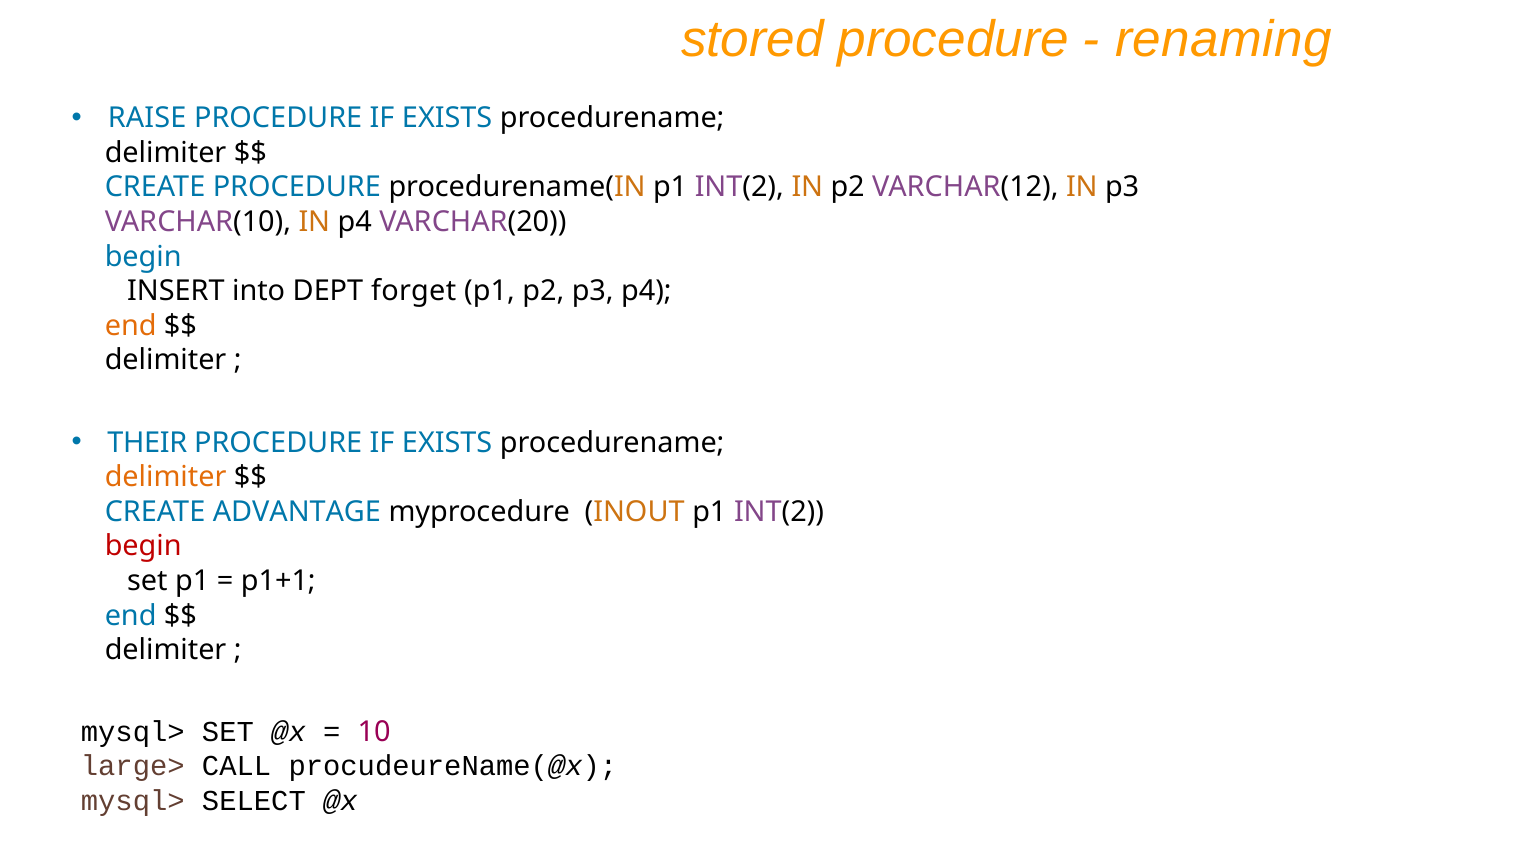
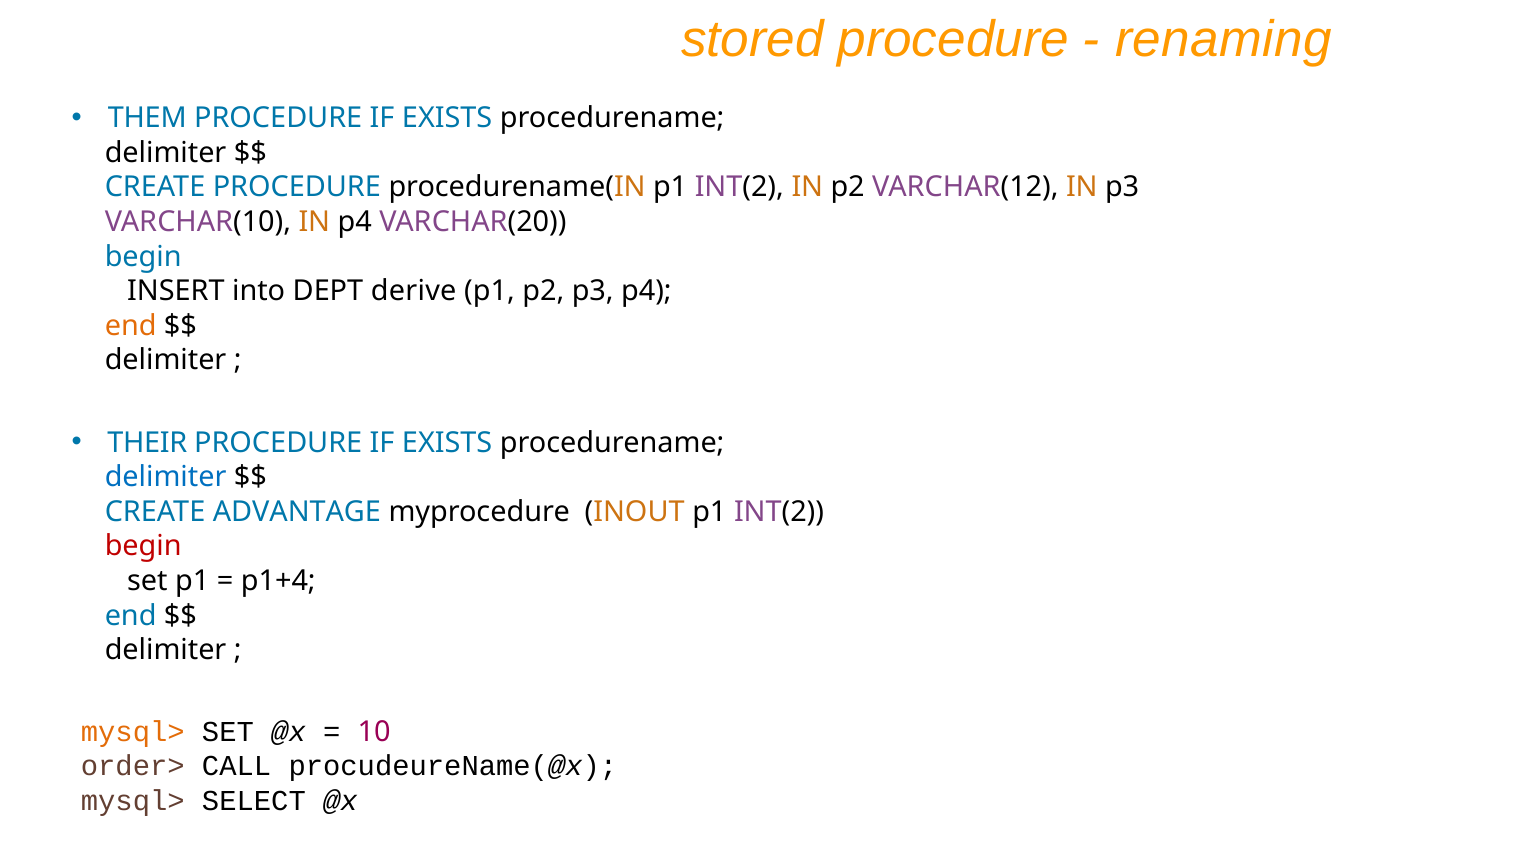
RAISE: RAISE -> THEM (147, 118)
forget: forget -> derive (414, 291)
delimiter colour: orange -> blue (166, 477)
p1+1: p1+1 -> p1+4 (278, 581)
mysql> colour: black -> orange (133, 732)
large>: large> -> order> (133, 766)
